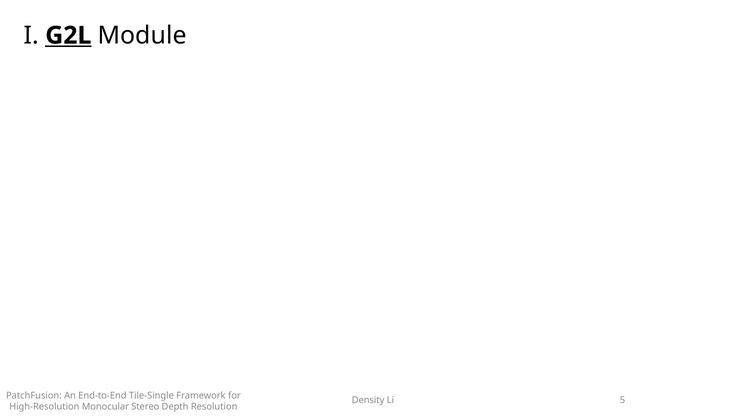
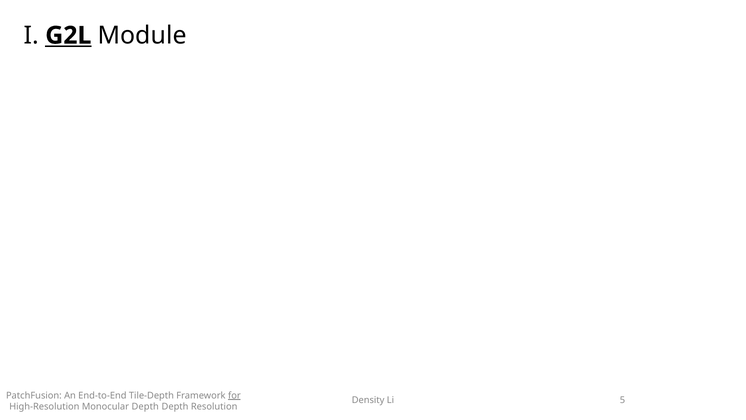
Tile-Single: Tile-Single -> Tile-Depth (151, 395)
for underline: none -> present (234, 395)
Monocular Stereo: Stereo -> Depth (145, 406)
